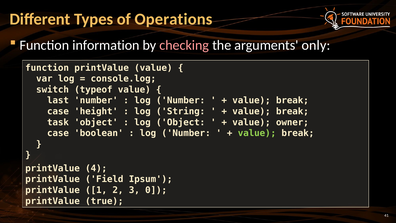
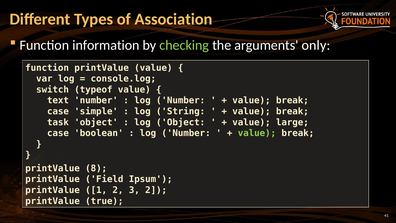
Operations: Operations -> Association (174, 19)
checking colour: pink -> light green (184, 45)
last: last -> text (58, 100)
height: height -> simple (96, 111)
owner: owner -> large (292, 122)
4: 4 -> 8 (96, 168)
3 0: 0 -> 2 (156, 190)
